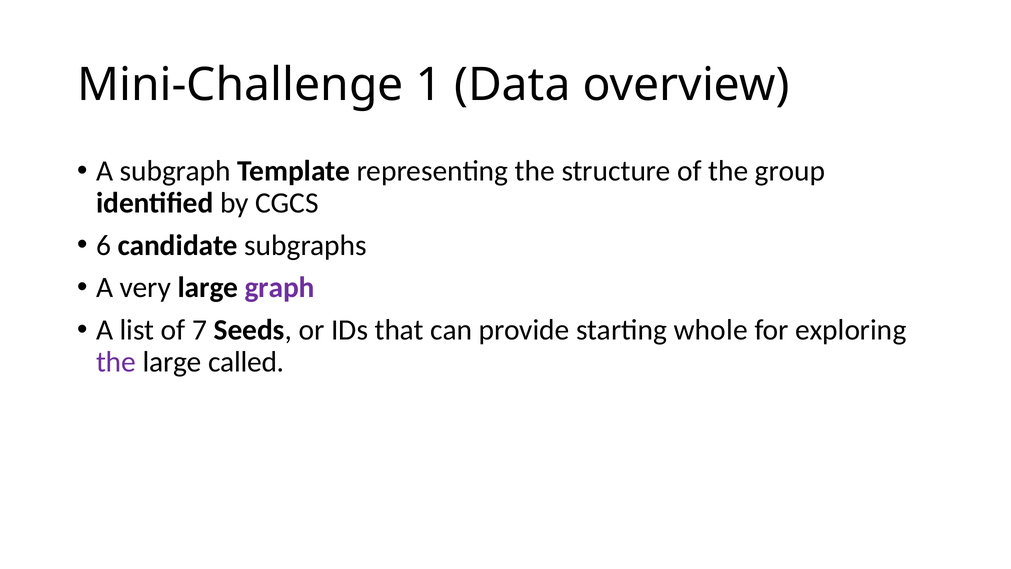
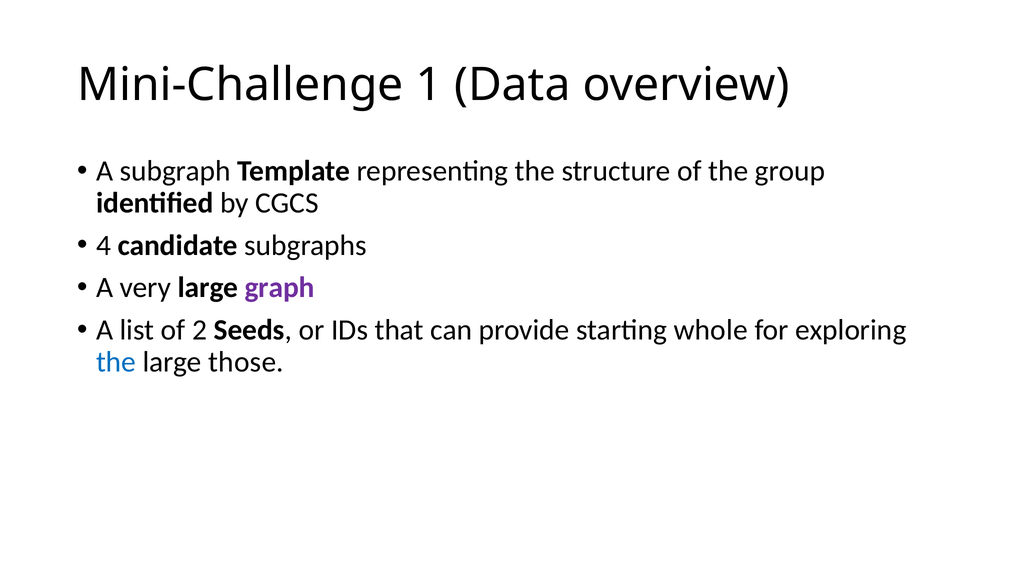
6: 6 -> 4 (103, 245)
7: 7 -> 2 (199, 330)
the colour: purple -> blue (116, 362)
called: called -> those (246, 362)
